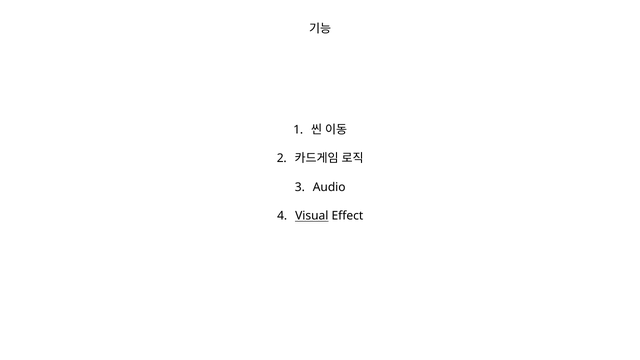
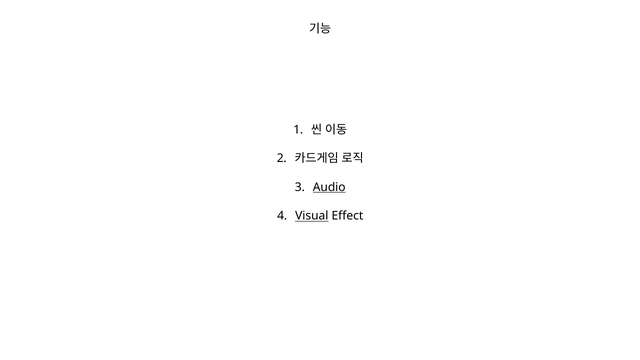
Audio underline: none -> present (329, 187)
